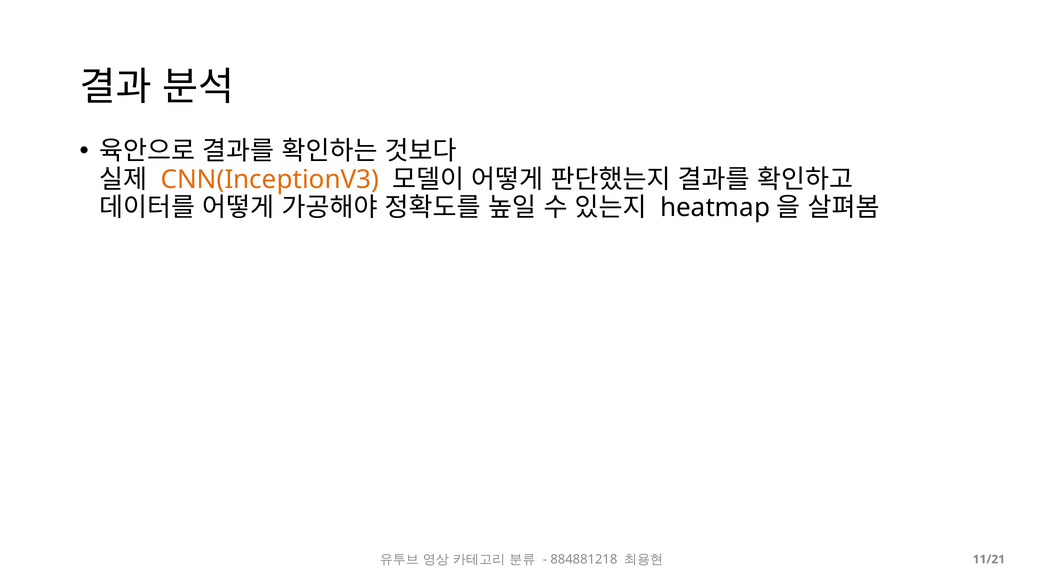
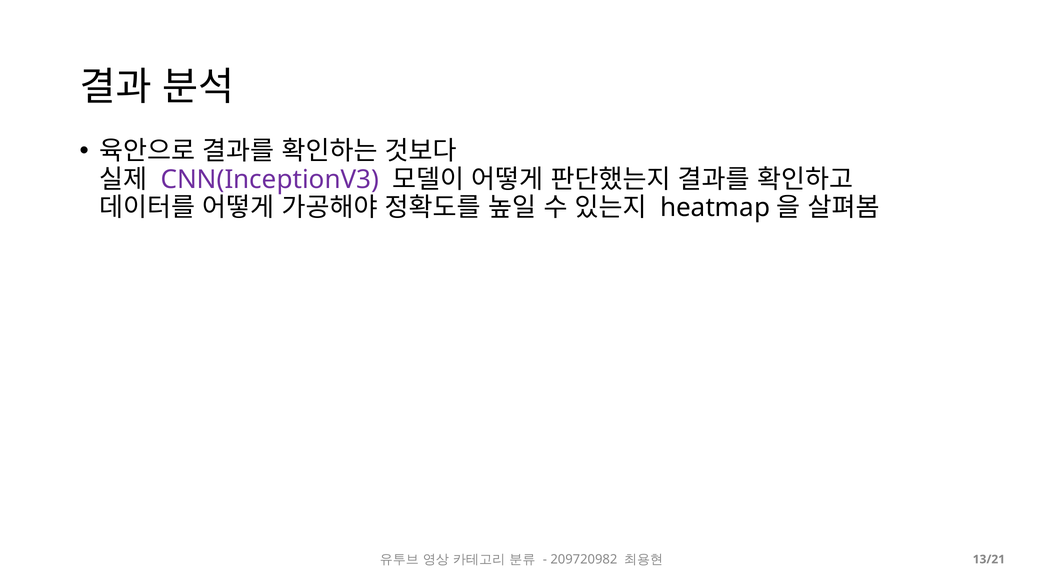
CNN(InceptionV3 colour: orange -> purple (270, 180)
884881218: 884881218 -> 209720982 (584, 560)
11/21: 11/21 -> 13/21 (989, 560)
